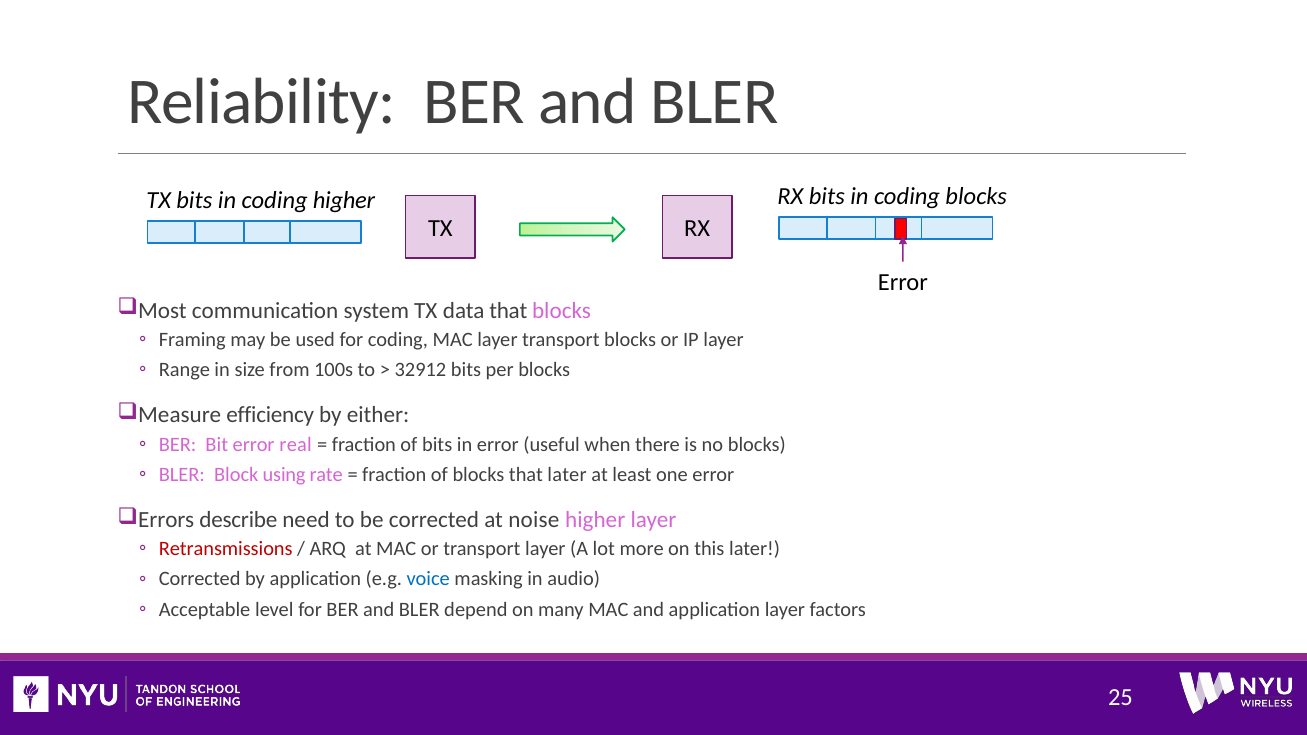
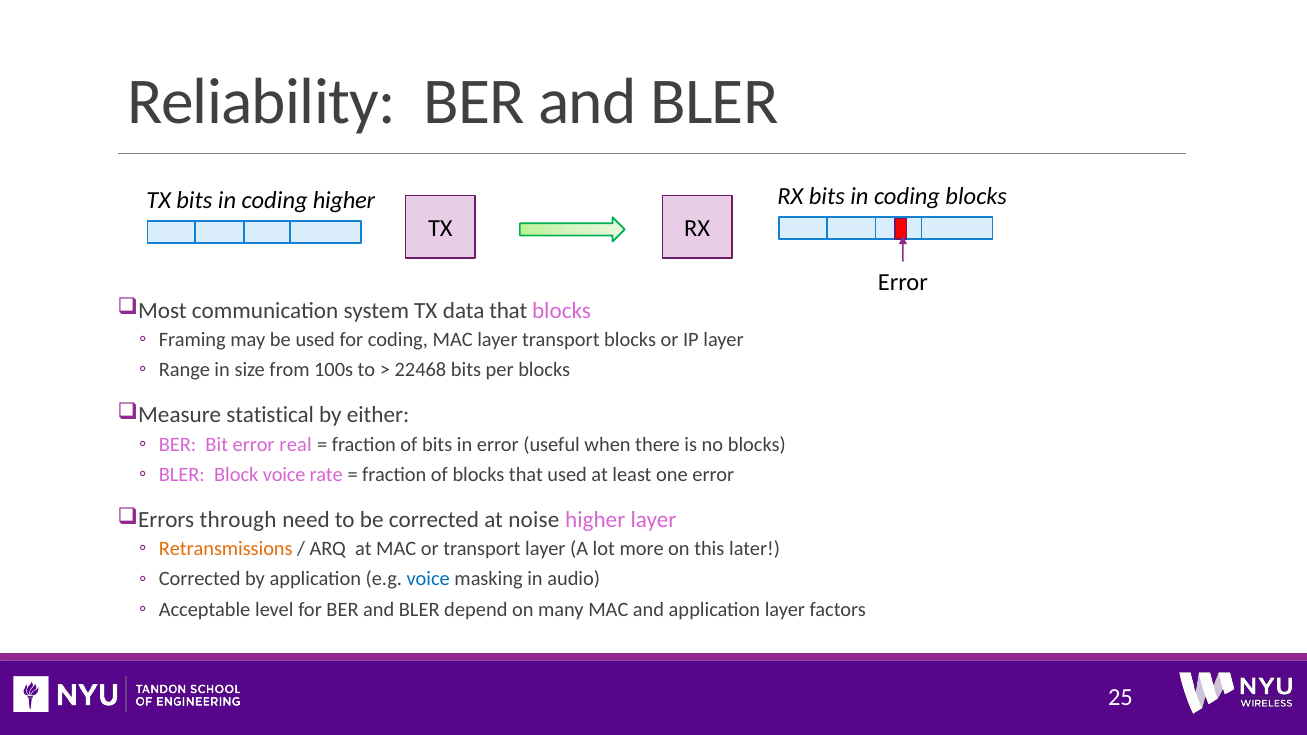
32912: 32912 -> 22468 (420, 370)
efficiency: efficiency -> statistical (270, 415)
Block using: using -> voice (284, 475)
that later: later -> used (567, 475)
describe: describe -> through (238, 520)
Retransmissions colour: red -> orange (226, 549)
